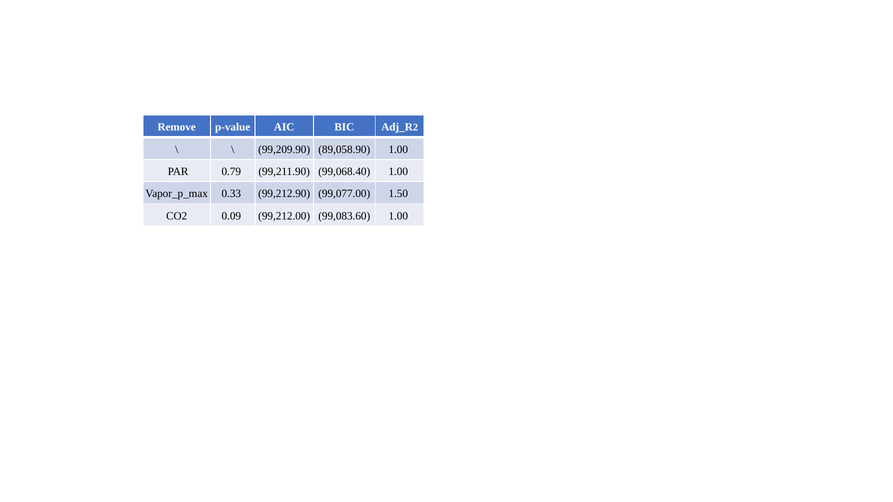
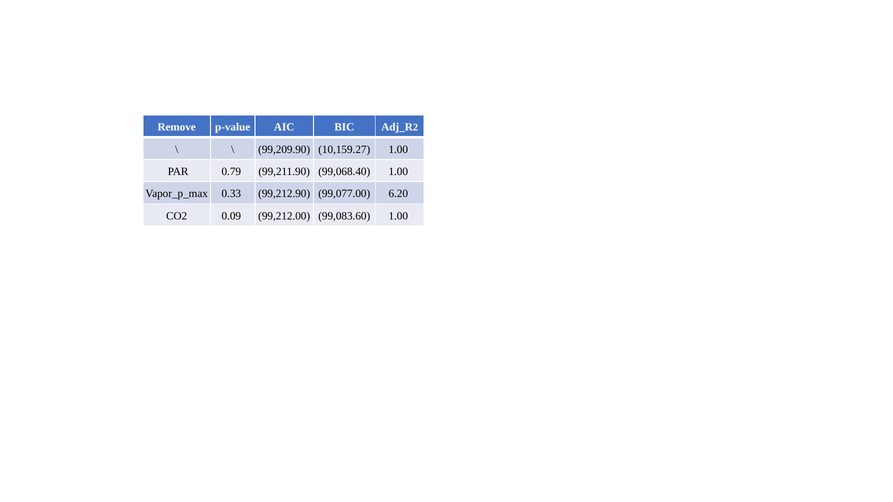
89,058.90: 89,058.90 -> 10,159.27 (344, 149)
1.50: 1.50 -> 6.20 (398, 194)
